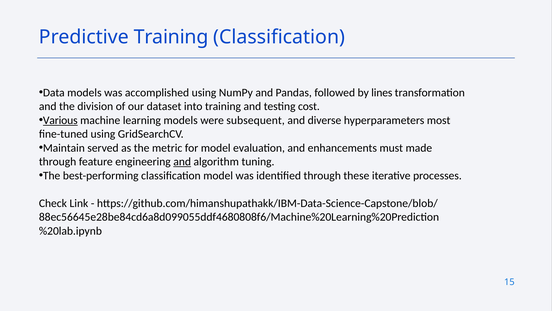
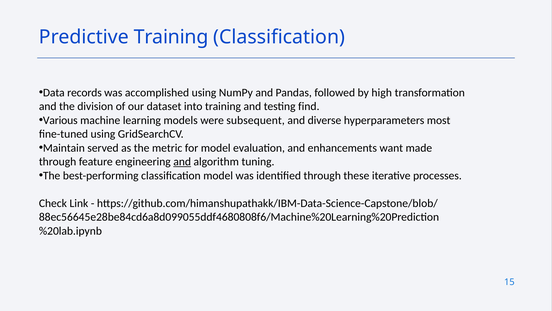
Data models: models -> records (84, 92)
lines: lines -> high (382, 92)
cost: cost -> find (309, 106)
Various underline: present -> none (60, 120)
must: must -> want (391, 148)
